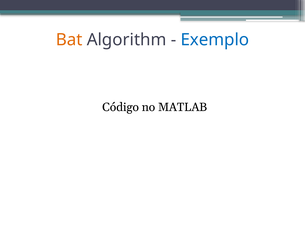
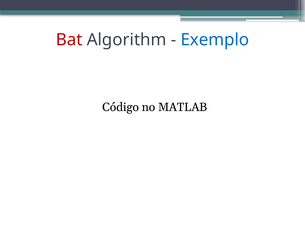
Bat colour: orange -> red (69, 40)
